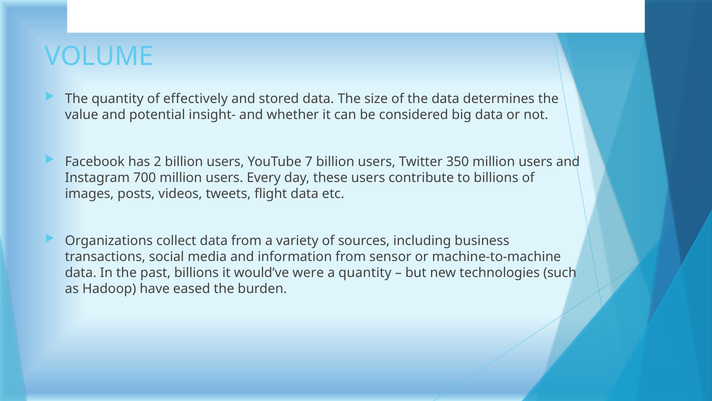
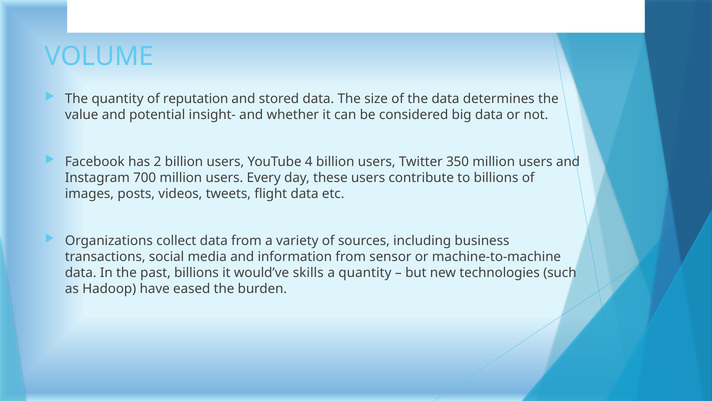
effectively: effectively -> reputation (196, 99)
7: 7 -> 4 (309, 161)
were: were -> skills (308, 272)
